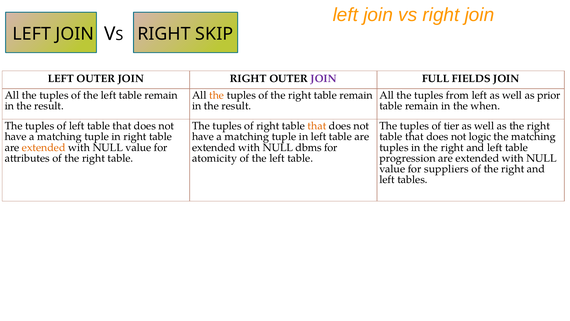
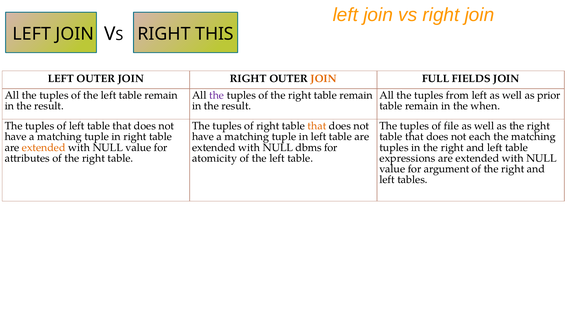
SKIP: SKIP -> THIS (215, 34)
JOIN colour: purple -> orange (324, 79)
the colour: orange -> purple (217, 95)
tier: tier -> file (451, 126)
logic: logic -> each (480, 137)
progression: progression -> expressions (407, 158)
suppliers: suppliers -> argument (447, 169)
